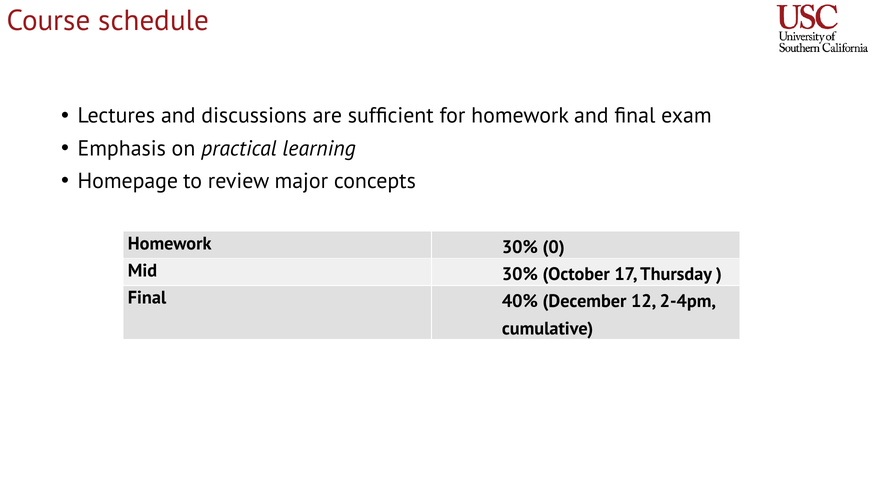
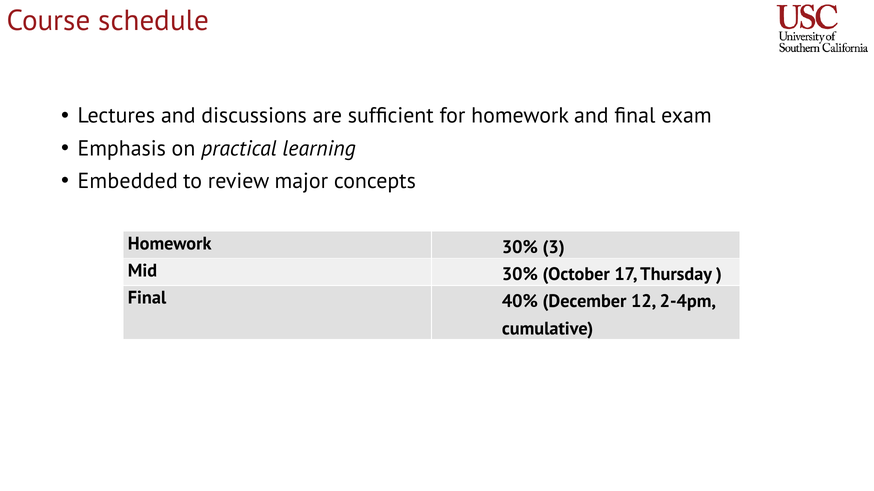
Homepage: Homepage -> Embedded (128, 181)
0: 0 -> 3 (554, 247)
